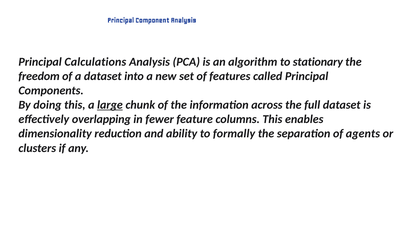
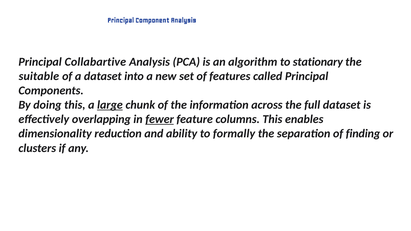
Calculations: Calculations -> Collabartive (95, 62)
freedom: freedom -> suitable (39, 76)
fewer underline: none -> present (160, 119)
agents: agents -> finding (363, 134)
